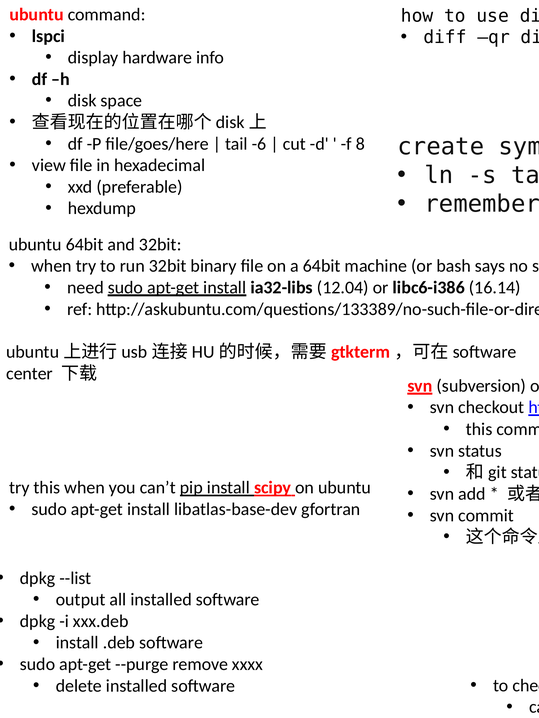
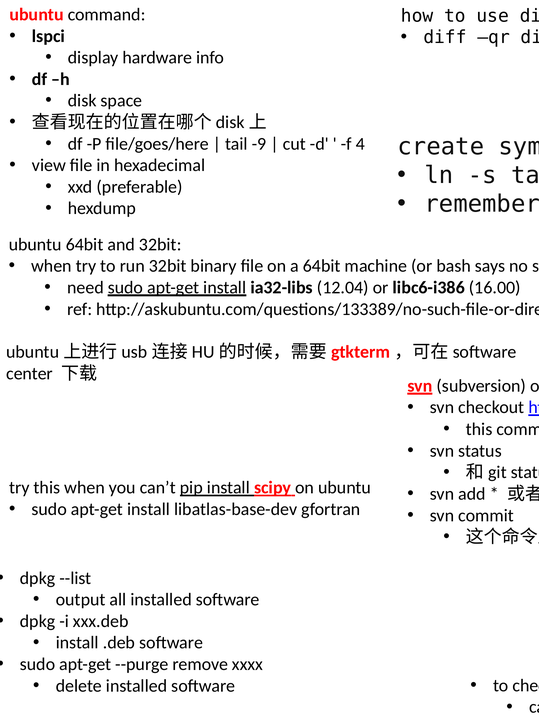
-6: -6 -> -9 (259, 144)
8: 8 -> 4 (360, 144)
16.14: 16.14 -> 16.00 (495, 288)
